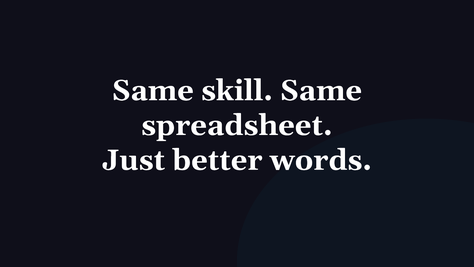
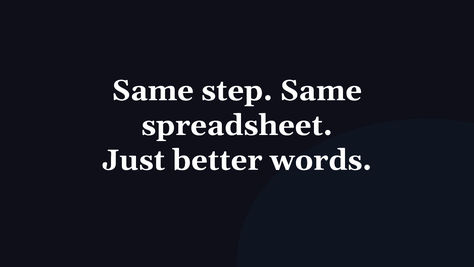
skill: skill -> step (237, 91)
